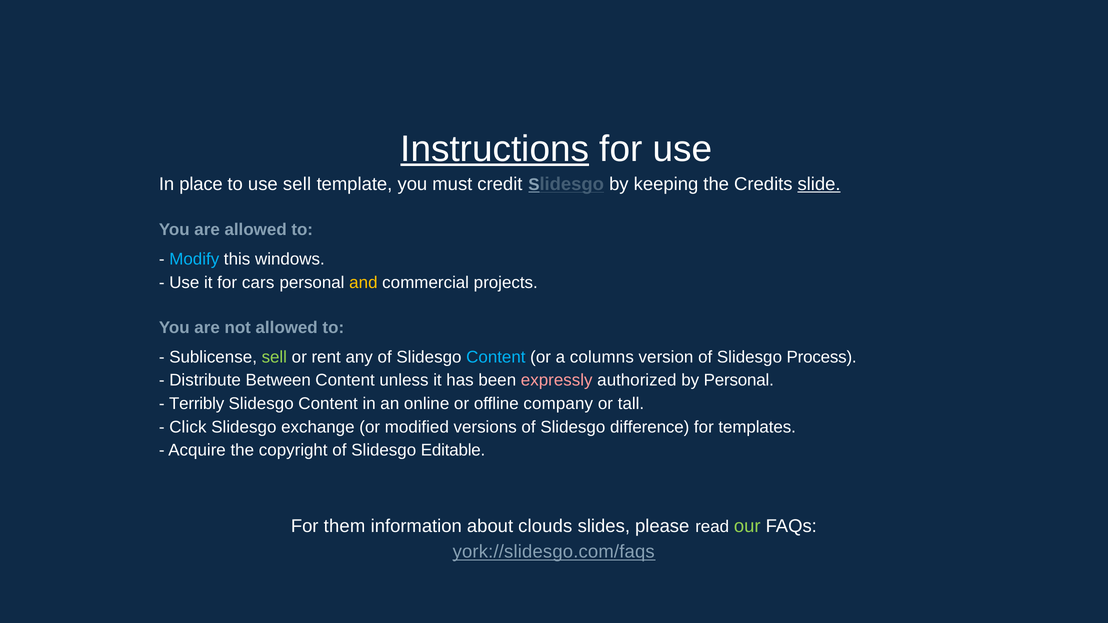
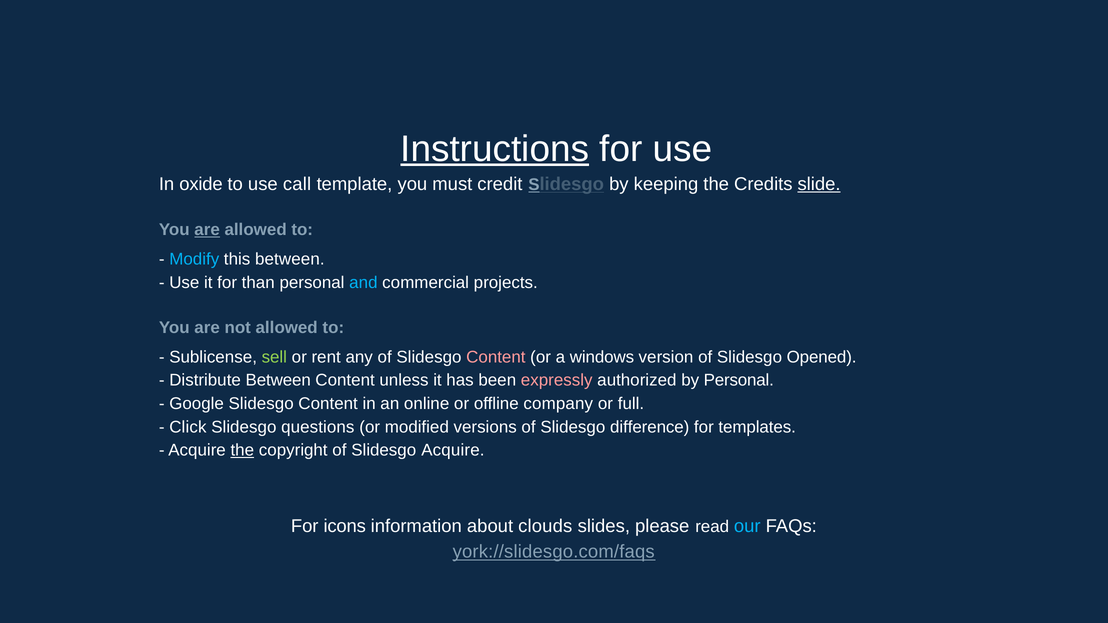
place: place -> oxide (201, 184)
use sell: sell -> call (297, 184)
are underline: none -> present (207, 230)
this windows: windows -> between (290, 259)
cars: cars -> than (258, 283)
and colour: yellow -> light blue (363, 283)
Content colour: light blue -> pink (496, 357)
columns: columns -> windows (602, 357)
Process: Process -> Opened (822, 357)
Terribly: Terribly -> Google (197, 404)
tall: tall -> full (631, 404)
exchange: exchange -> questions (318, 427)
the underline: none -> present (242, 451)
Slidesgo Editable: Editable -> Acquire (453, 451)
them: them -> icons (345, 527)
our colour: light green -> light blue (747, 527)
